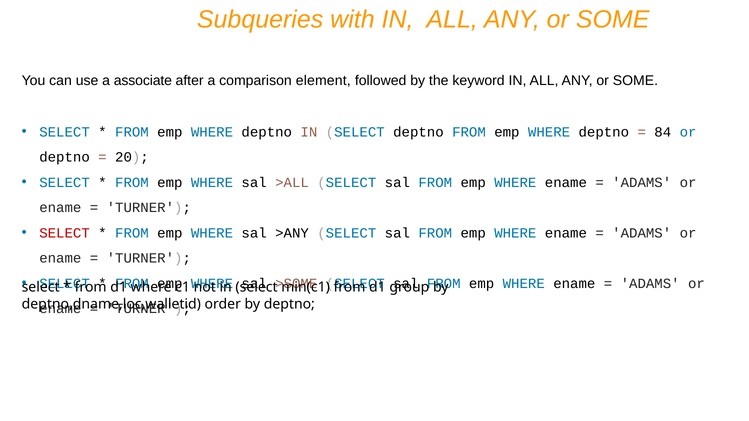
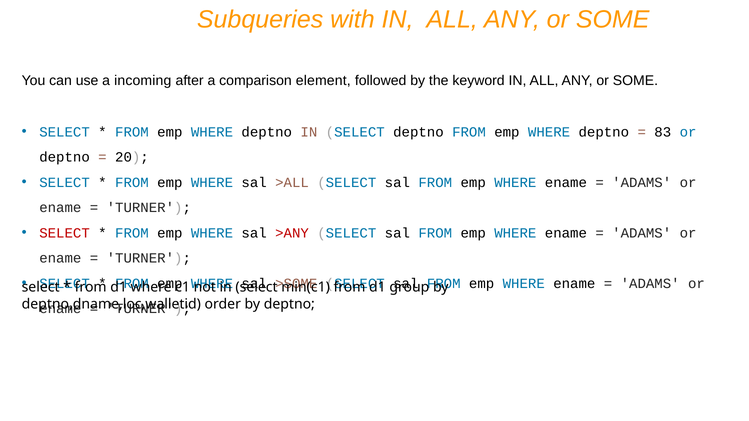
associate: associate -> incoming (143, 81)
84: 84 -> 83 (663, 132)
>ANY colour: black -> red (292, 233)
